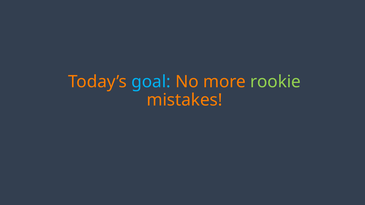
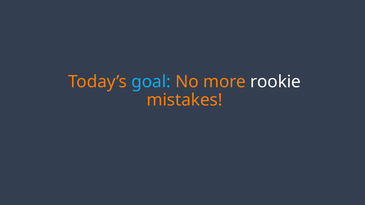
rookie colour: light green -> white (276, 82)
